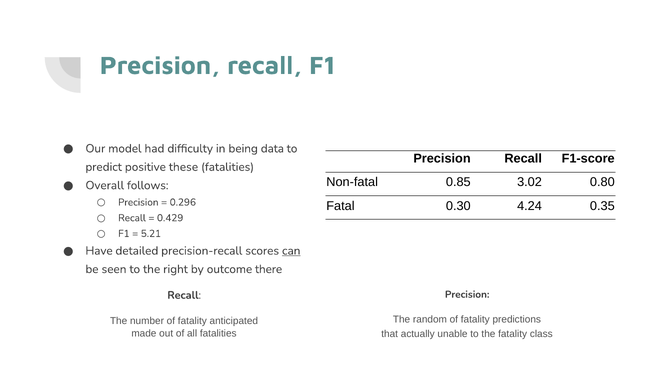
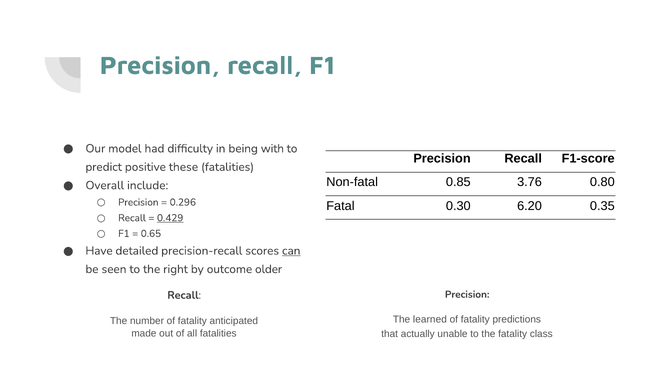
data: data -> with (272, 148)
3.02: 3.02 -> 3.76 (530, 182)
follows: follows -> include (148, 185)
4.24: 4.24 -> 6.20 (530, 206)
0.429 underline: none -> present (170, 218)
5.21: 5.21 -> 0.65 (151, 234)
there: there -> older (269, 269)
random: random -> learned (430, 319)
